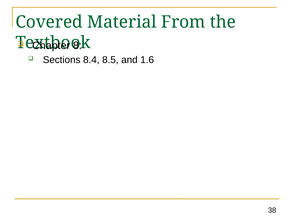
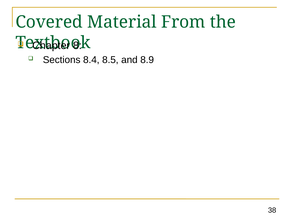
1.6: 1.6 -> 8.9 (147, 60)
